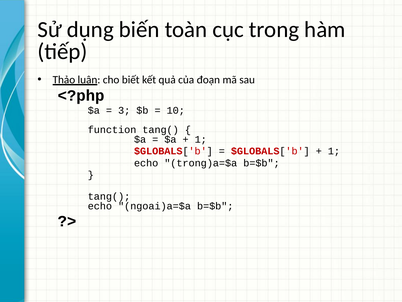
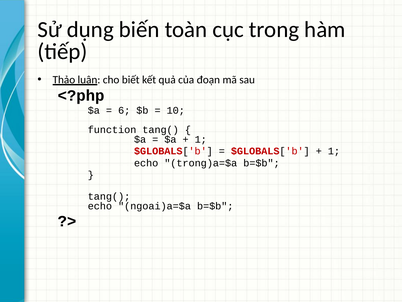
3: 3 -> 6 (124, 110)
